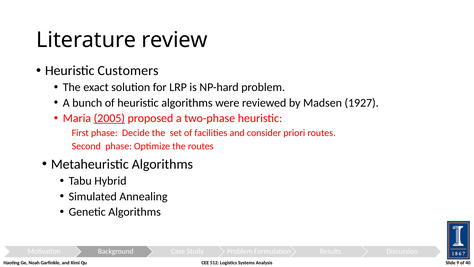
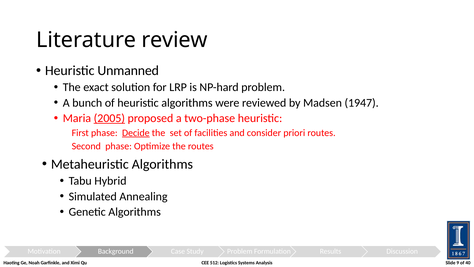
Customers: Customers -> Unmanned (128, 71)
1927: 1927 -> 1947 (362, 103)
Decide underline: none -> present (136, 133)
